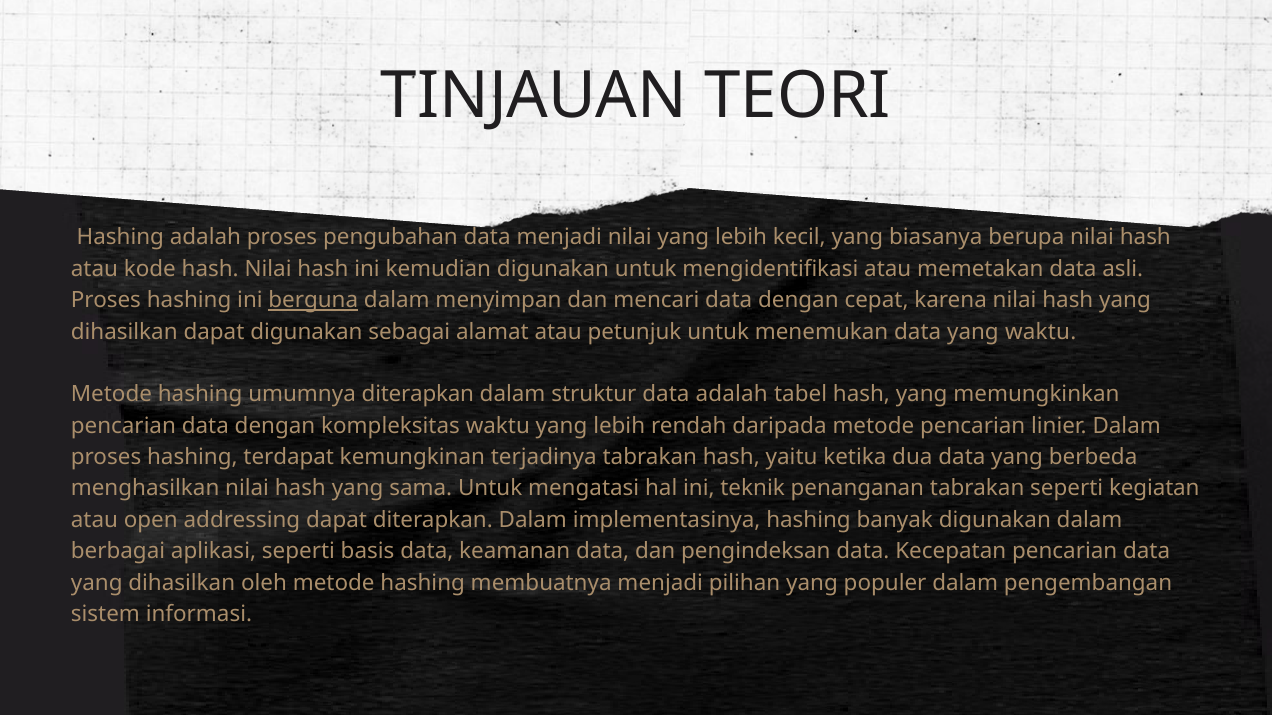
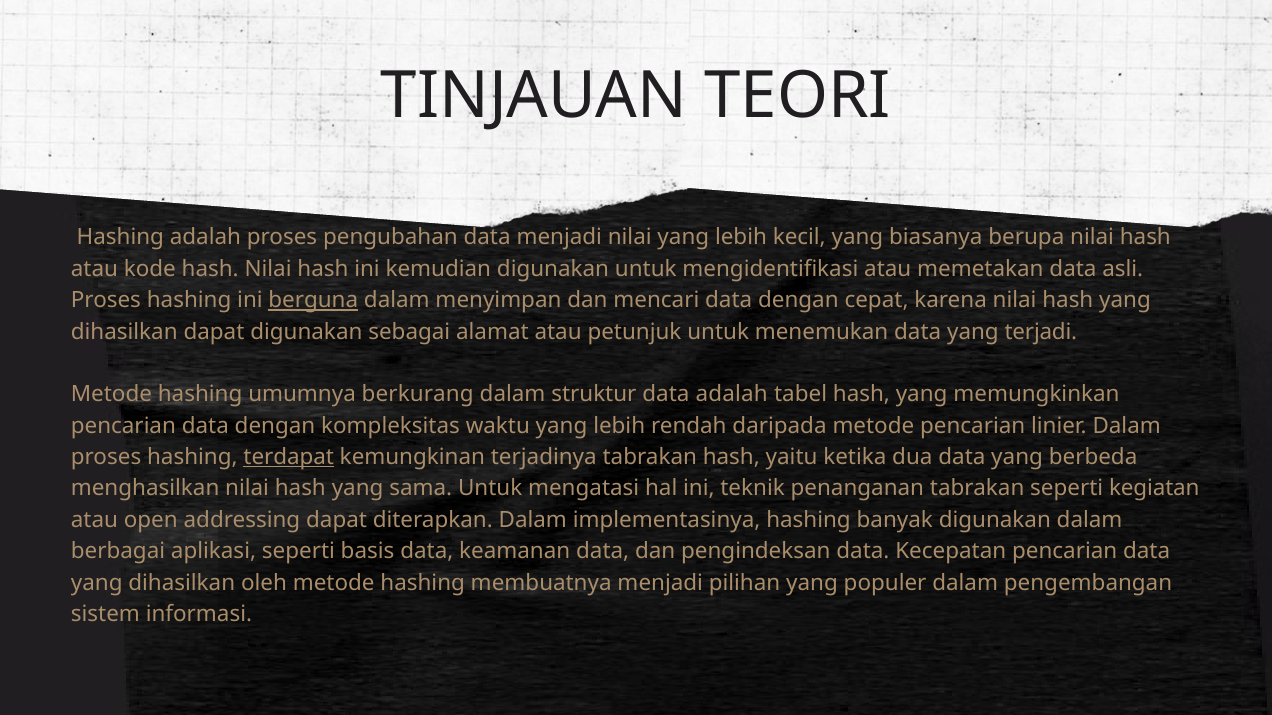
yang waktu: waktu -> terjadi (1041, 332)
umumnya diterapkan: diterapkan -> berkurang (418, 395)
terdapat underline: none -> present (289, 457)
